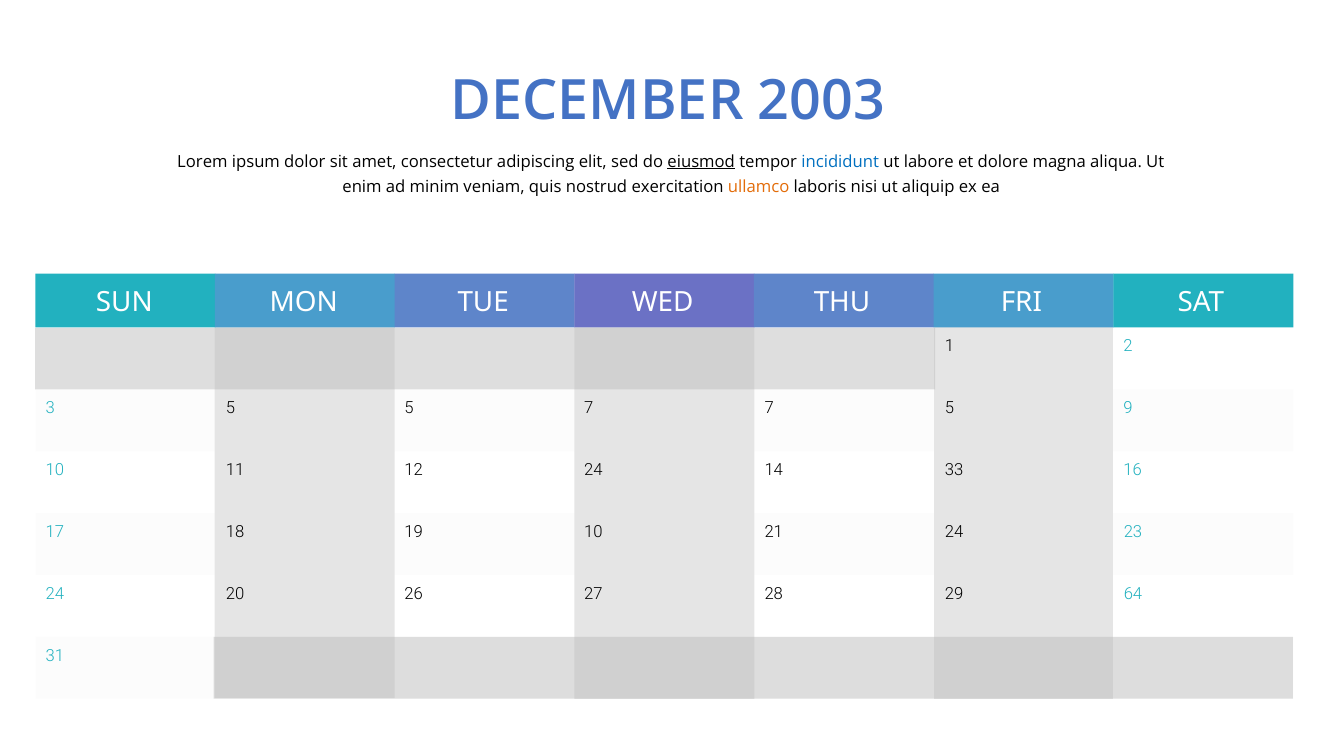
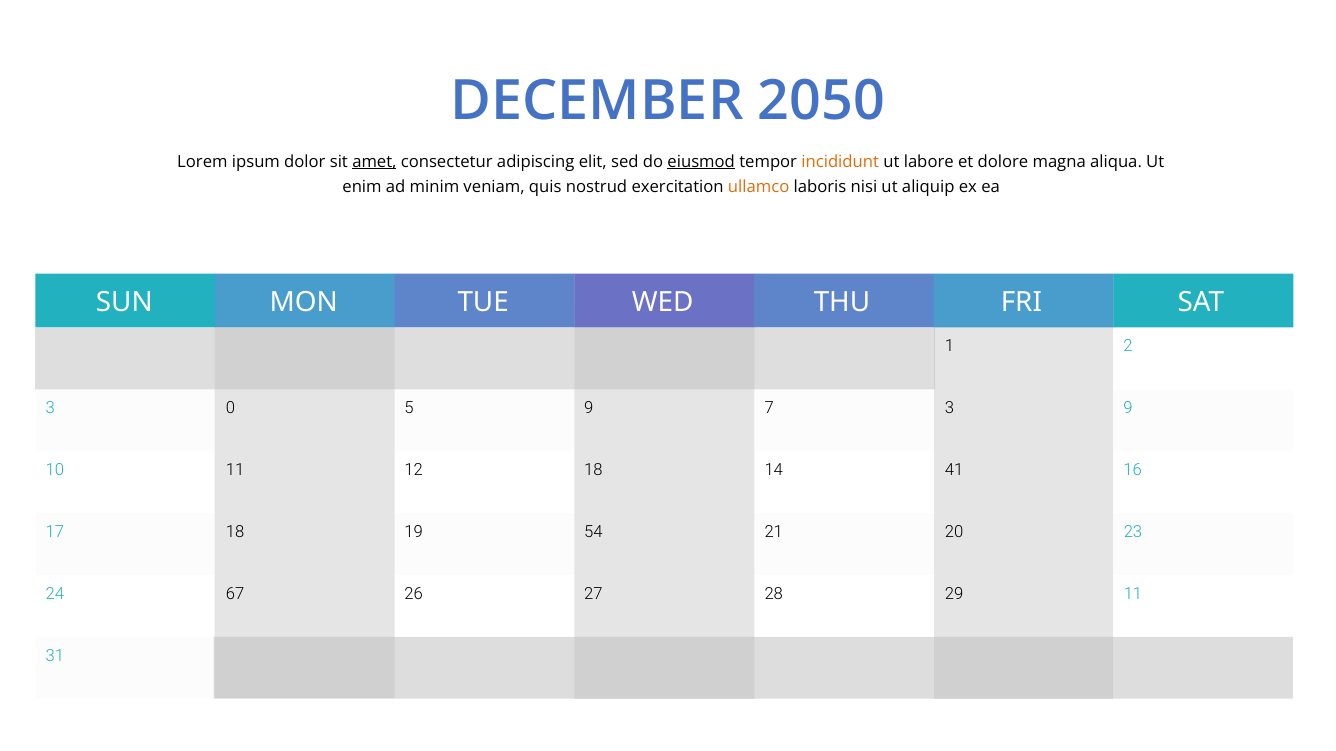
2003: 2003 -> 2050 (821, 101)
amet underline: none -> present (374, 162)
incididunt colour: blue -> orange (840, 162)
3 5: 5 -> 0 (231, 409)
5 7: 7 -> 9 (589, 409)
7 5: 5 -> 3 (949, 409)
12 24: 24 -> 18 (593, 470)
33: 33 -> 41 (954, 470)
19 10: 10 -> 54 (593, 532)
21 24: 24 -> 20 (954, 532)
20: 20 -> 67 (235, 594)
27 64: 64 -> 11 (1133, 594)
